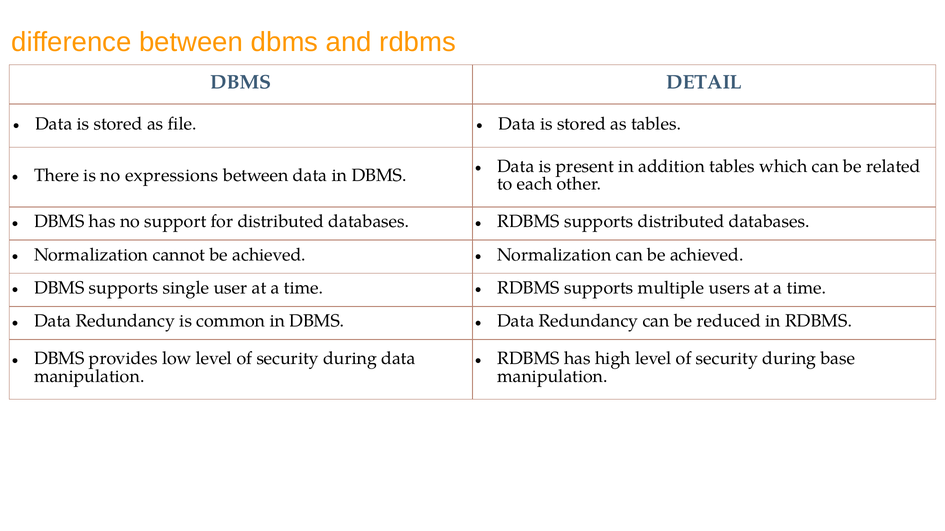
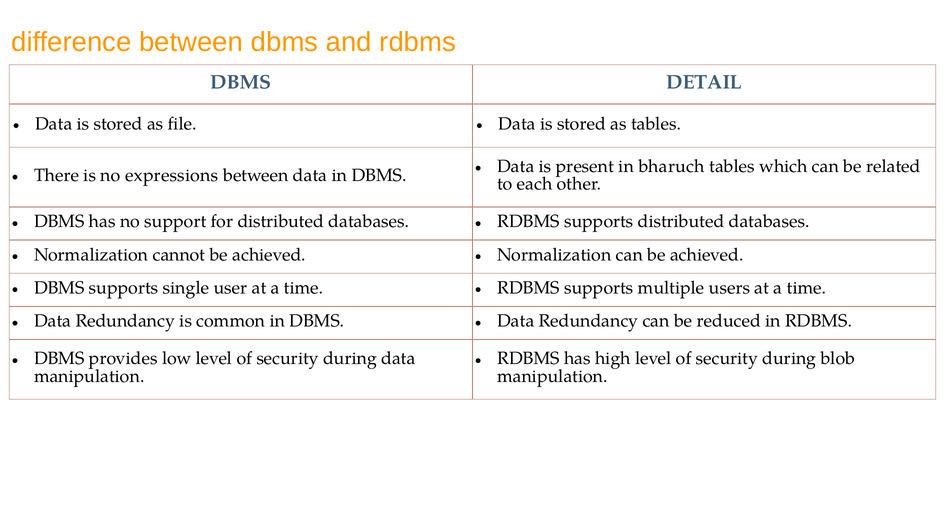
addition: addition -> bharuch (671, 166)
base: base -> blob (838, 359)
